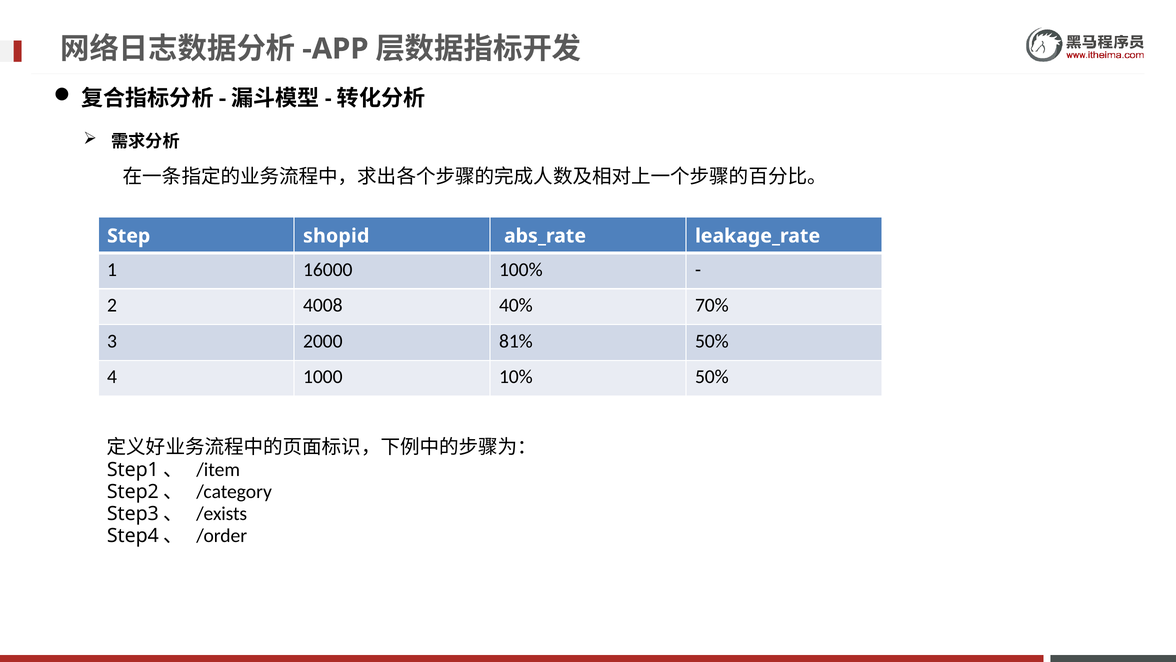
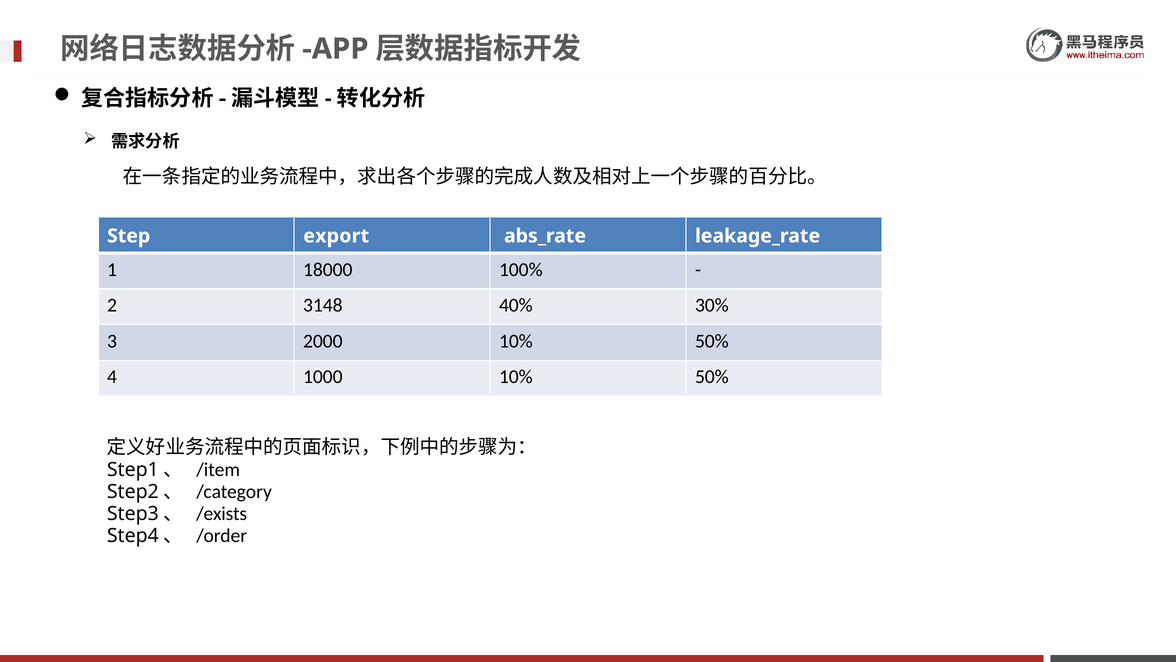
shopid: shopid -> export (336, 236)
16000: 16000 -> 18000 (328, 269)
4008: 4008 -> 3148 (323, 305)
70%: 70% -> 30% (712, 305)
2000 81%: 81% -> 10% (516, 341)
